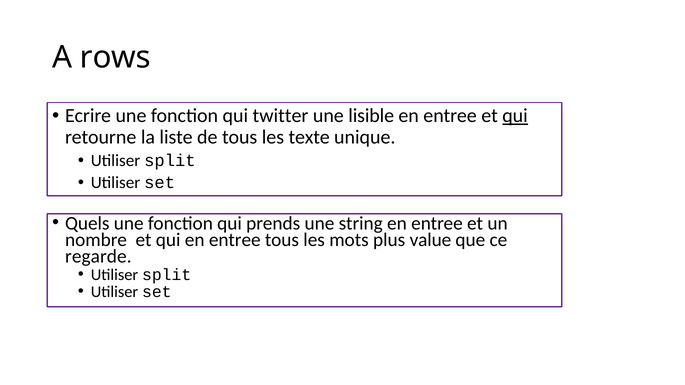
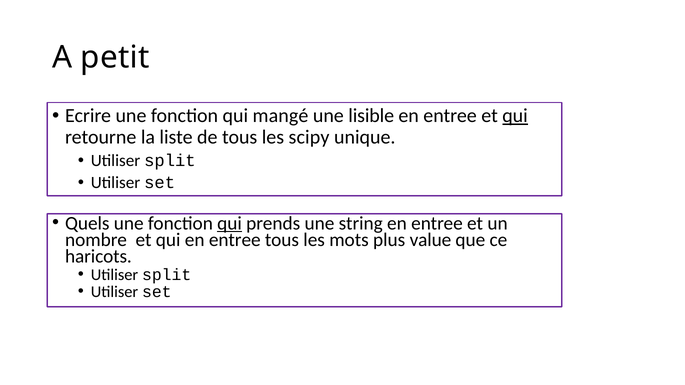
rows: rows -> petit (115, 58)
twitter: twitter -> mangé (280, 116)
texte: texte -> scipy (309, 137)
qui underline: none -> present (230, 223)
regarde: regarde -> haricots (98, 257)
